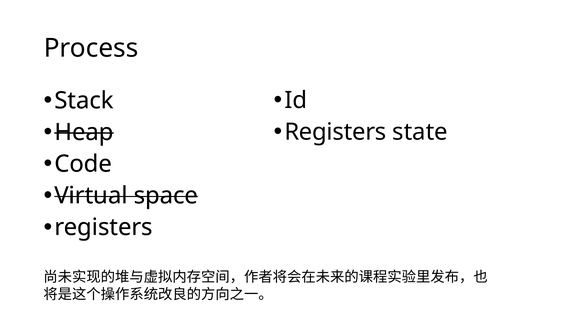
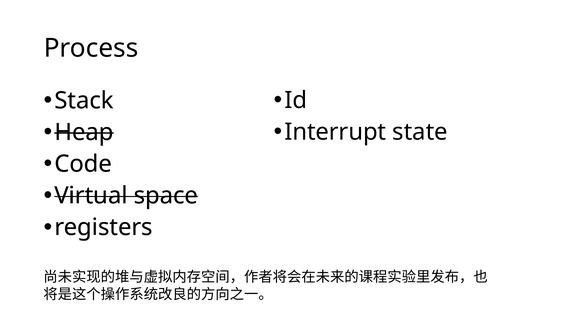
Registers: Registers -> Interrupt (335, 132)
